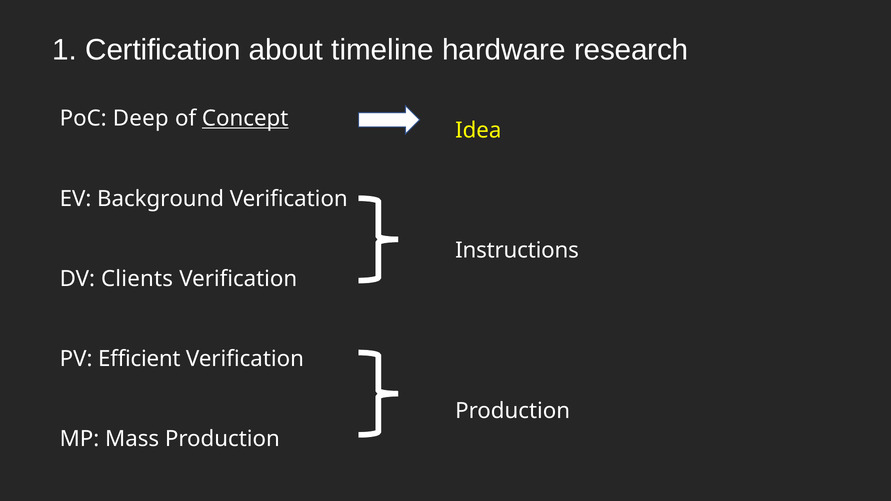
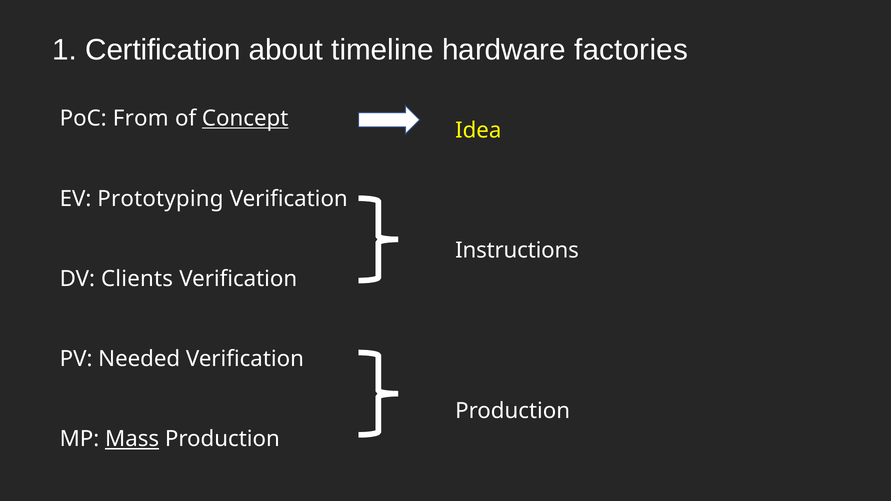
research: research -> factories (631, 50)
Deep: Deep -> From (141, 119)
Background: Background -> Prototyping (160, 199)
Efficient: Efficient -> Needed (139, 359)
Mass underline: none -> present (132, 439)
